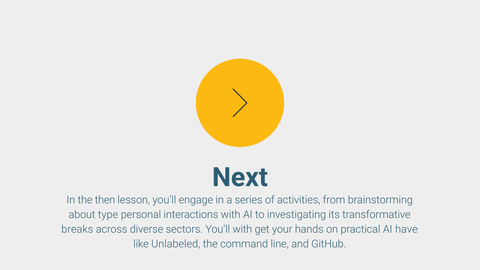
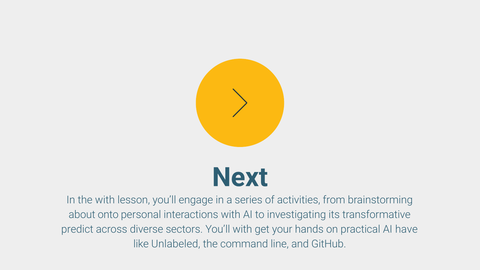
the then: then -> with (105, 200)
type: type -> onto (108, 215)
breaks: breaks -> predict (77, 229)
